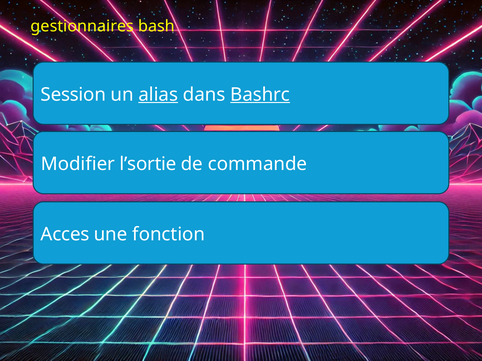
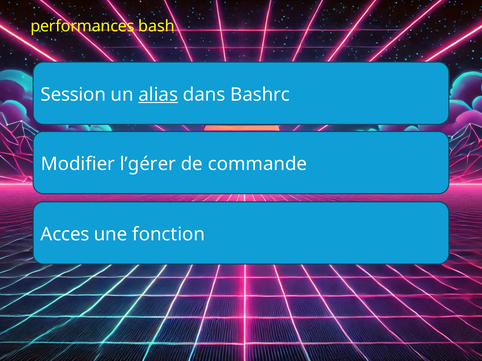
gestionnaires: gestionnaires -> performances (82, 26)
Bashrc underline: present -> none (260, 95)
l’sortie: l’sortie -> l’gérer (148, 164)
